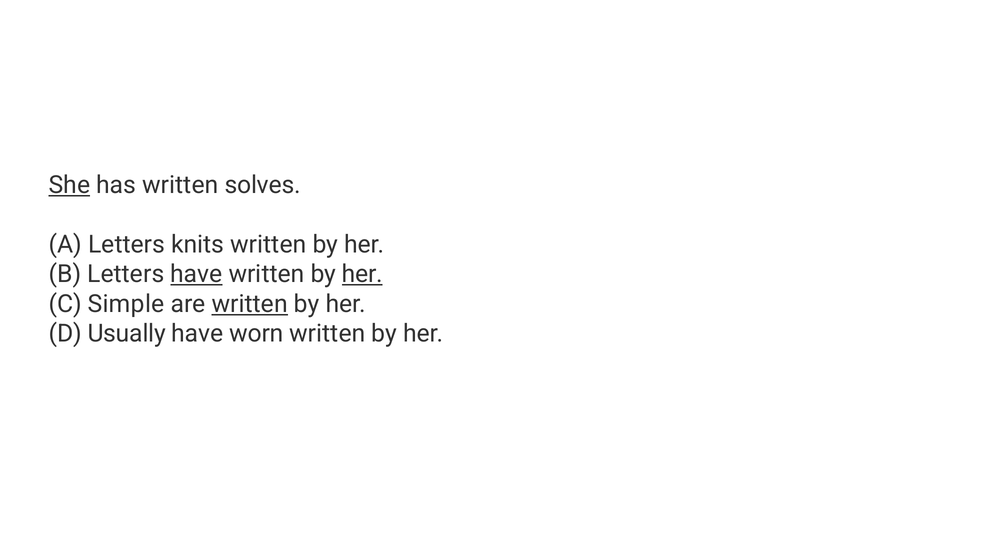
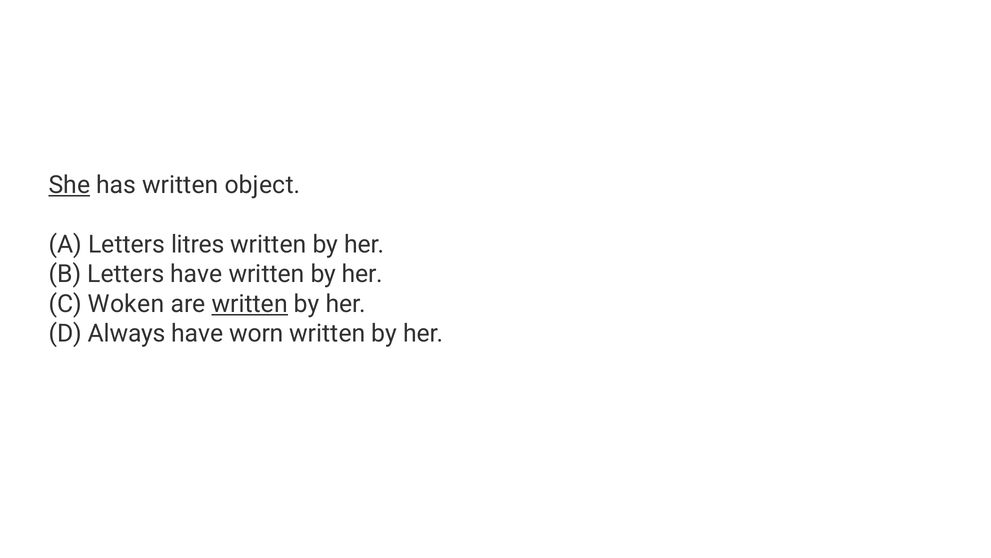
solves: solves -> object (262, 185)
knits: knits -> litres (198, 244)
have underline: present -> none (196, 274)
her underline: present -> none (362, 274)
Simple: Simple -> Woken (126, 304)
Usually: Usually -> Always (127, 333)
